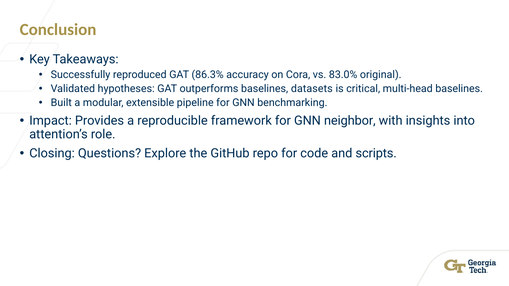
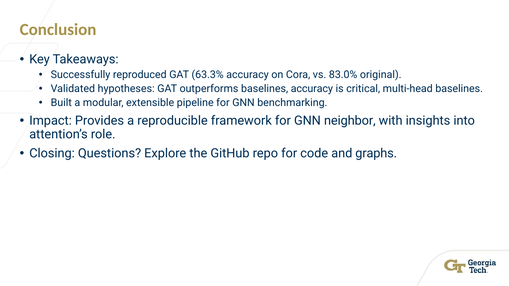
86.3%: 86.3% -> 63.3% (208, 75)
baselines datasets: datasets -> accuracy (312, 89)
scripts: scripts -> graphs (376, 154)
